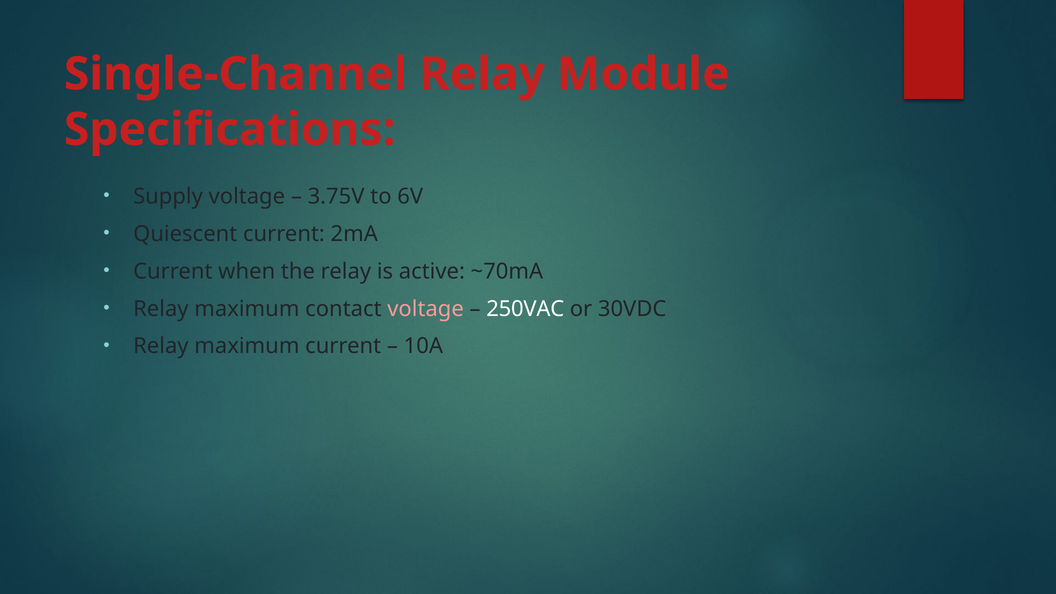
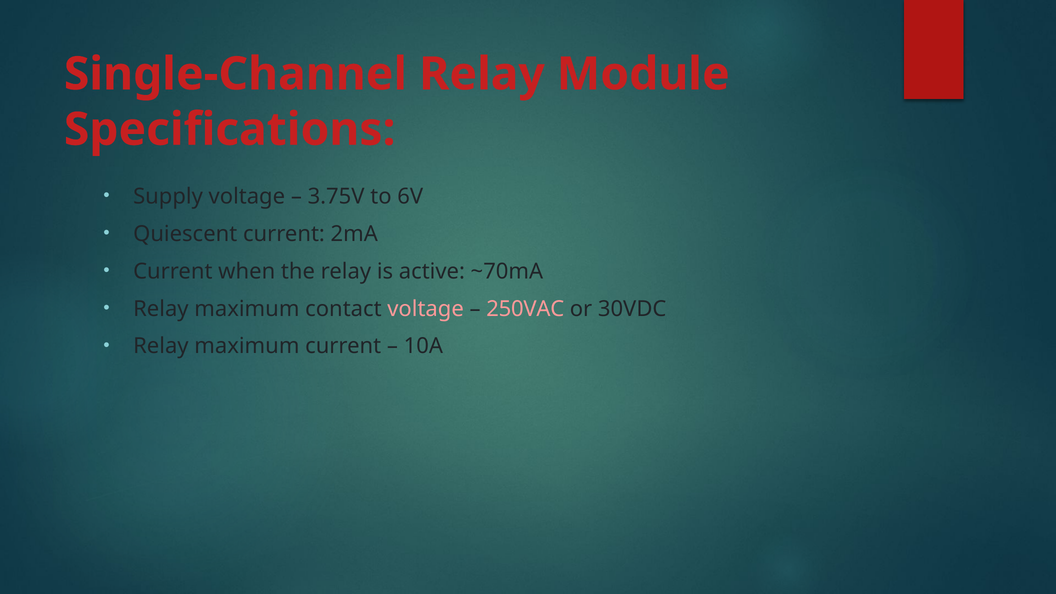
250VAC colour: white -> pink (525, 309)
